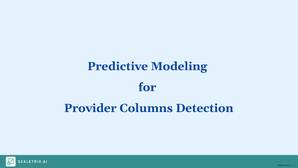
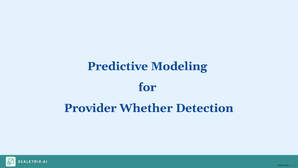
Columns: Columns -> Whether (146, 108)
